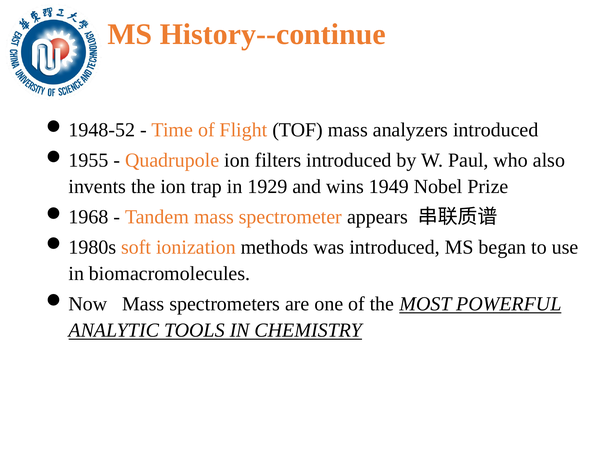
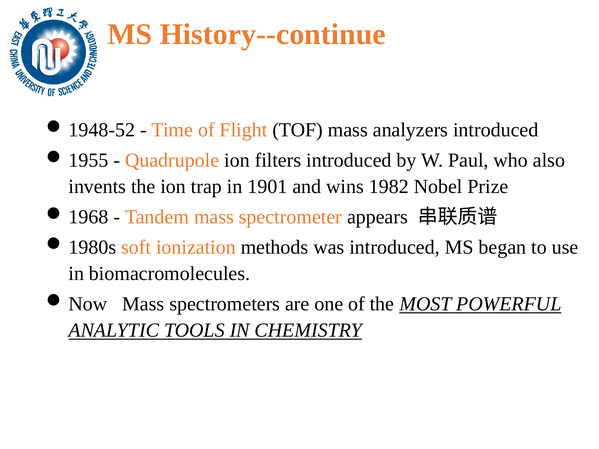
1929: 1929 -> 1901 (267, 187)
1949: 1949 -> 1982 (389, 187)
